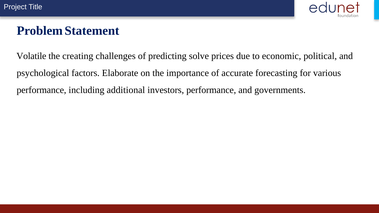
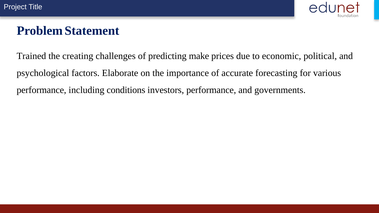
Volatile: Volatile -> Trained (31, 56)
solve: solve -> make (199, 56)
additional: additional -> conditions (126, 90)
